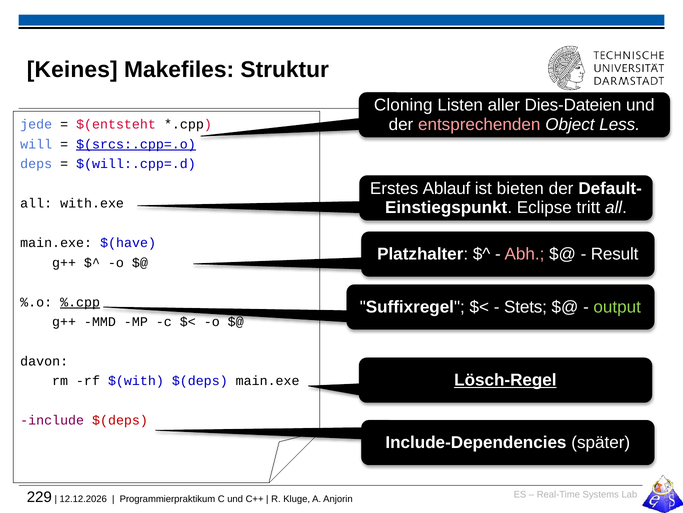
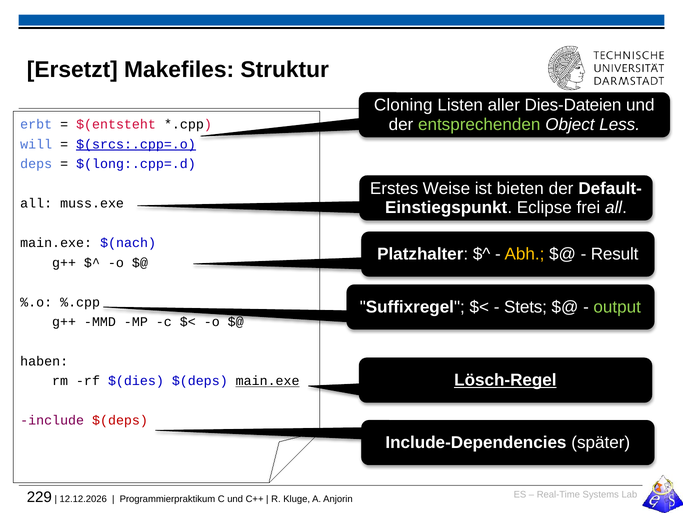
Keines: Keines -> Ersetzt (72, 69)
entsprechenden colour: pink -> light green (479, 124)
jede: jede -> erbt (36, 124)
$(will:.cpp=.d: $(will:.cpp=.d -> $(long:.cpp=.d (136, 164)
Ablauf: Ablauf -> Weise (446, 188)
with.exe: with.exe -> muss.exe (92, 203)
tritt: tritt -> frei (588, 207)
$(have: $(have -> $(nach (128, 243)
Abh colour: pink -> yellow (524, 254)
%.cpp underline: present -> none (80, 302)
davon: davon -> haben (44, 361)
$(with: $(with -> $(dies (136, 381)
main.exe underline: none -> present (268, 381)
